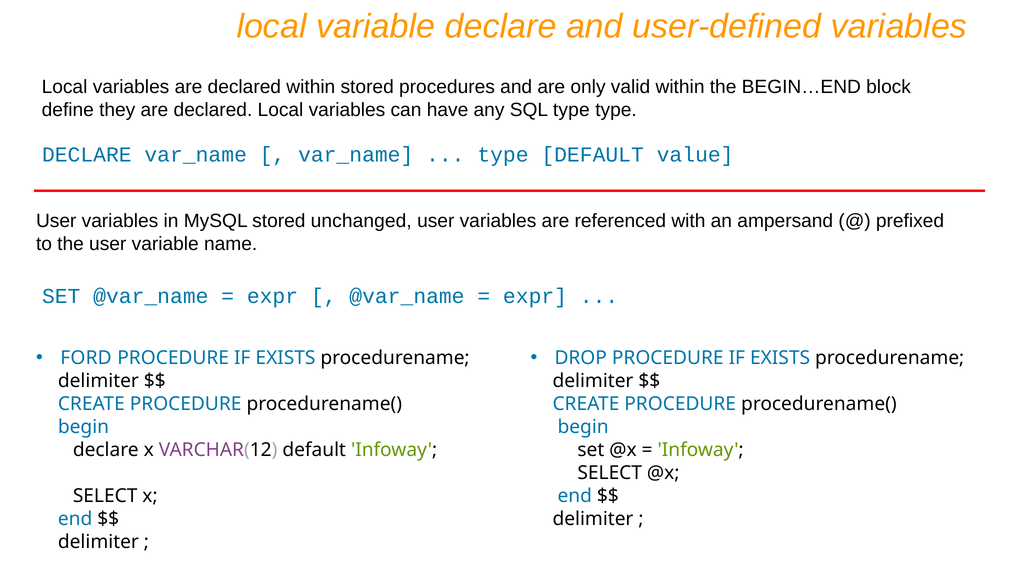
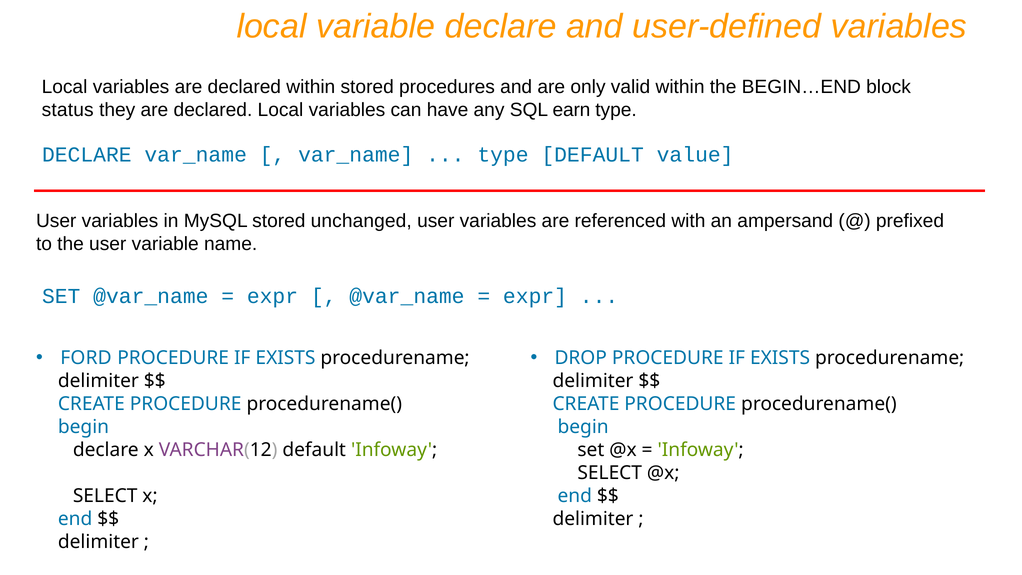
define: define -> status (68, 110)
SQL type: type -> earn (571, 110)
